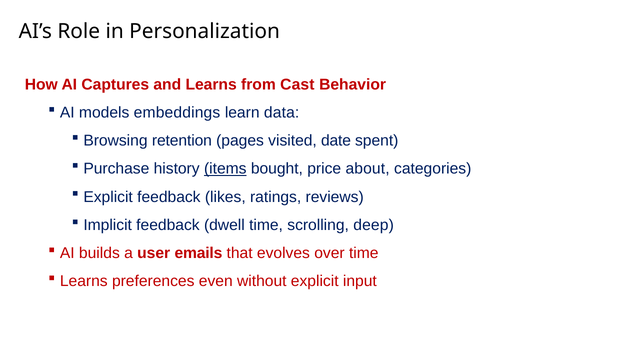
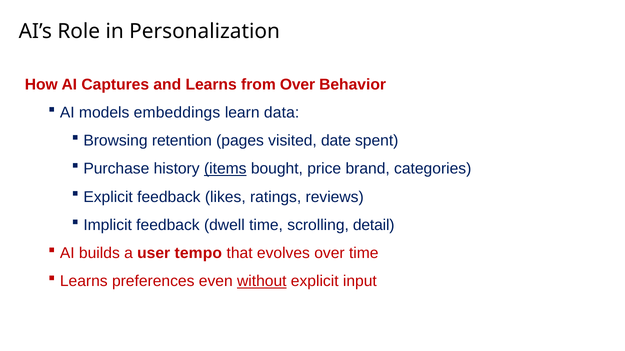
from Cast: Cast -> Over (298, 85)
about: about -> brand (368, 169)
deep: deep -> detail (374, 225)
emails: emails -> tempo (198, 253)
without underline: none -> present (262, 282)
